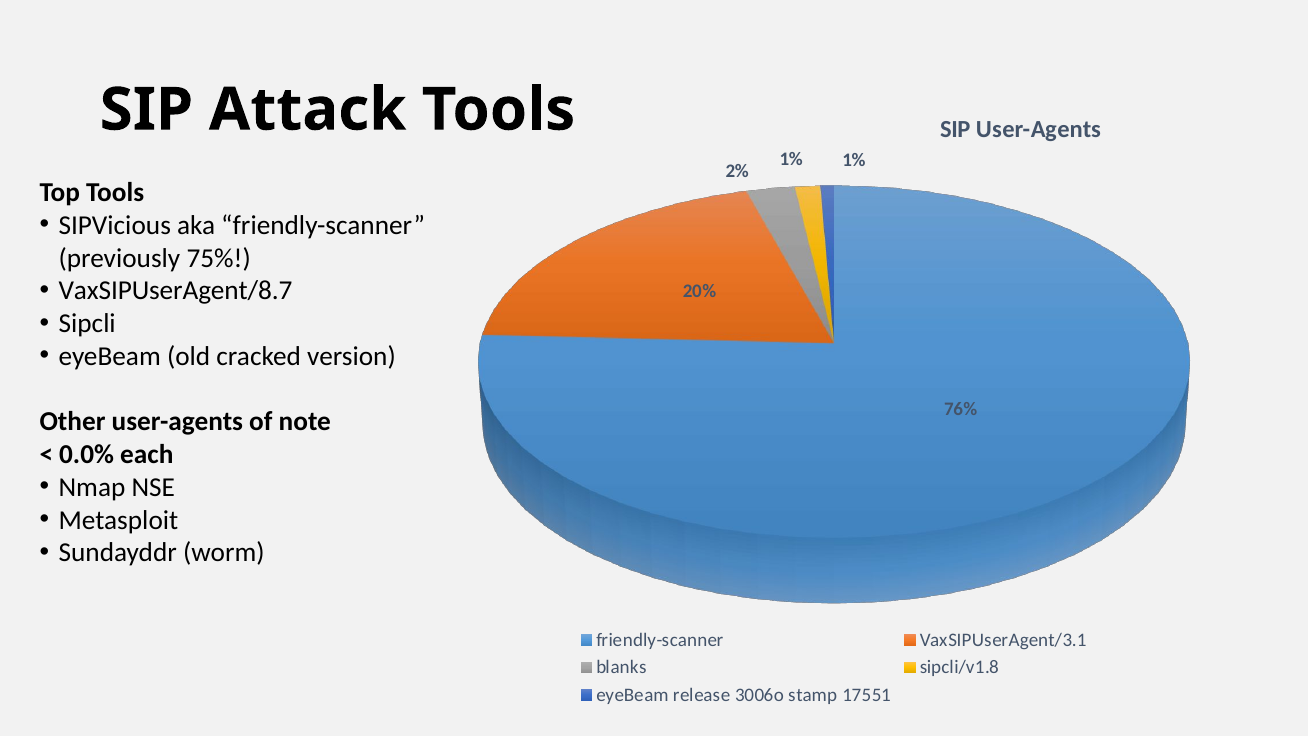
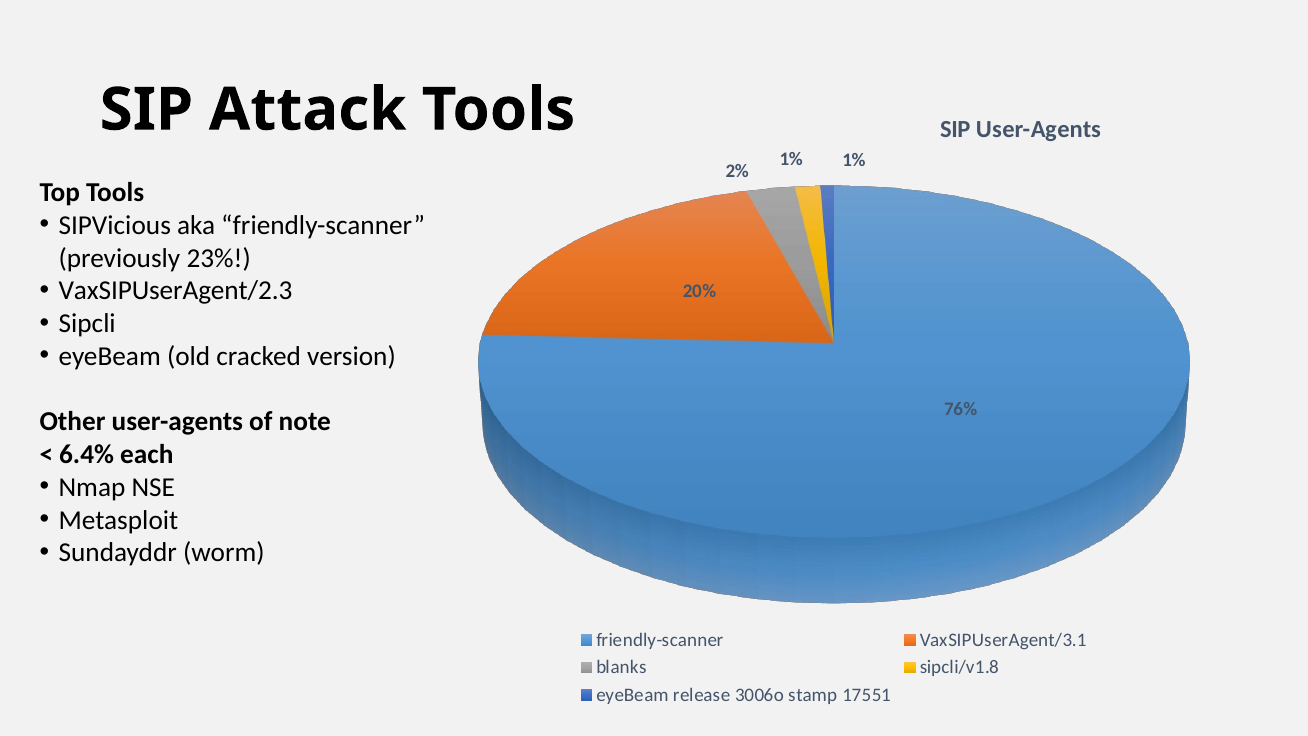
75%: 75% -> 23% (219, 258)
VaxSIPUserAgent/8.7: VaxSIPUserAgent/8.7 -> VaxSIPUserAgent/2.3 (175, 291)
0.0%: 0.0% -> 6.4% (87, 454)
